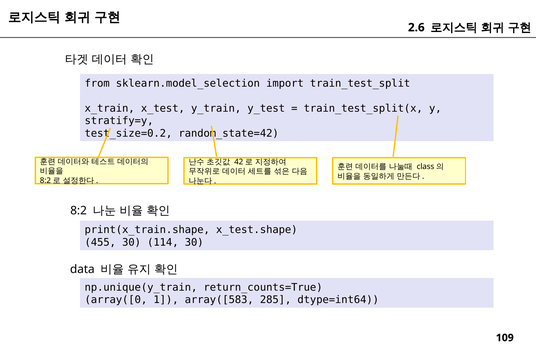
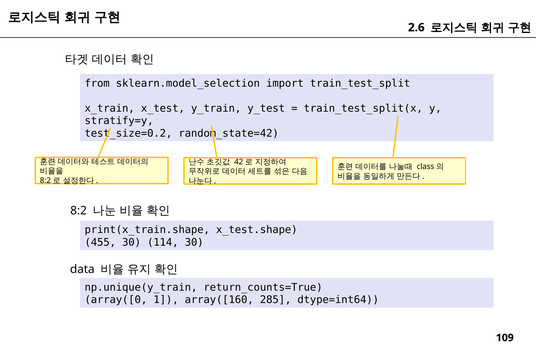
array([583: array([583 -> array([160 (219, 300)
